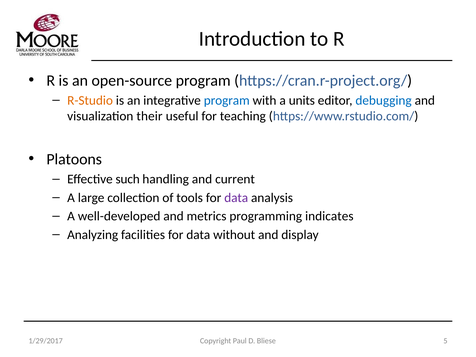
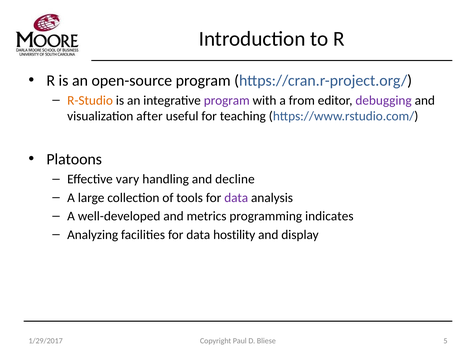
program colour: blue -> purple (227, 100)
units: units -> from (302, 100)
debugging colour: blue -> purple (384, 100)
their: their -> after (150, 116)
such: such -> vary (128, 179)
current: current -> decline (235, 179)
without: without -> hostility (234, 235)
